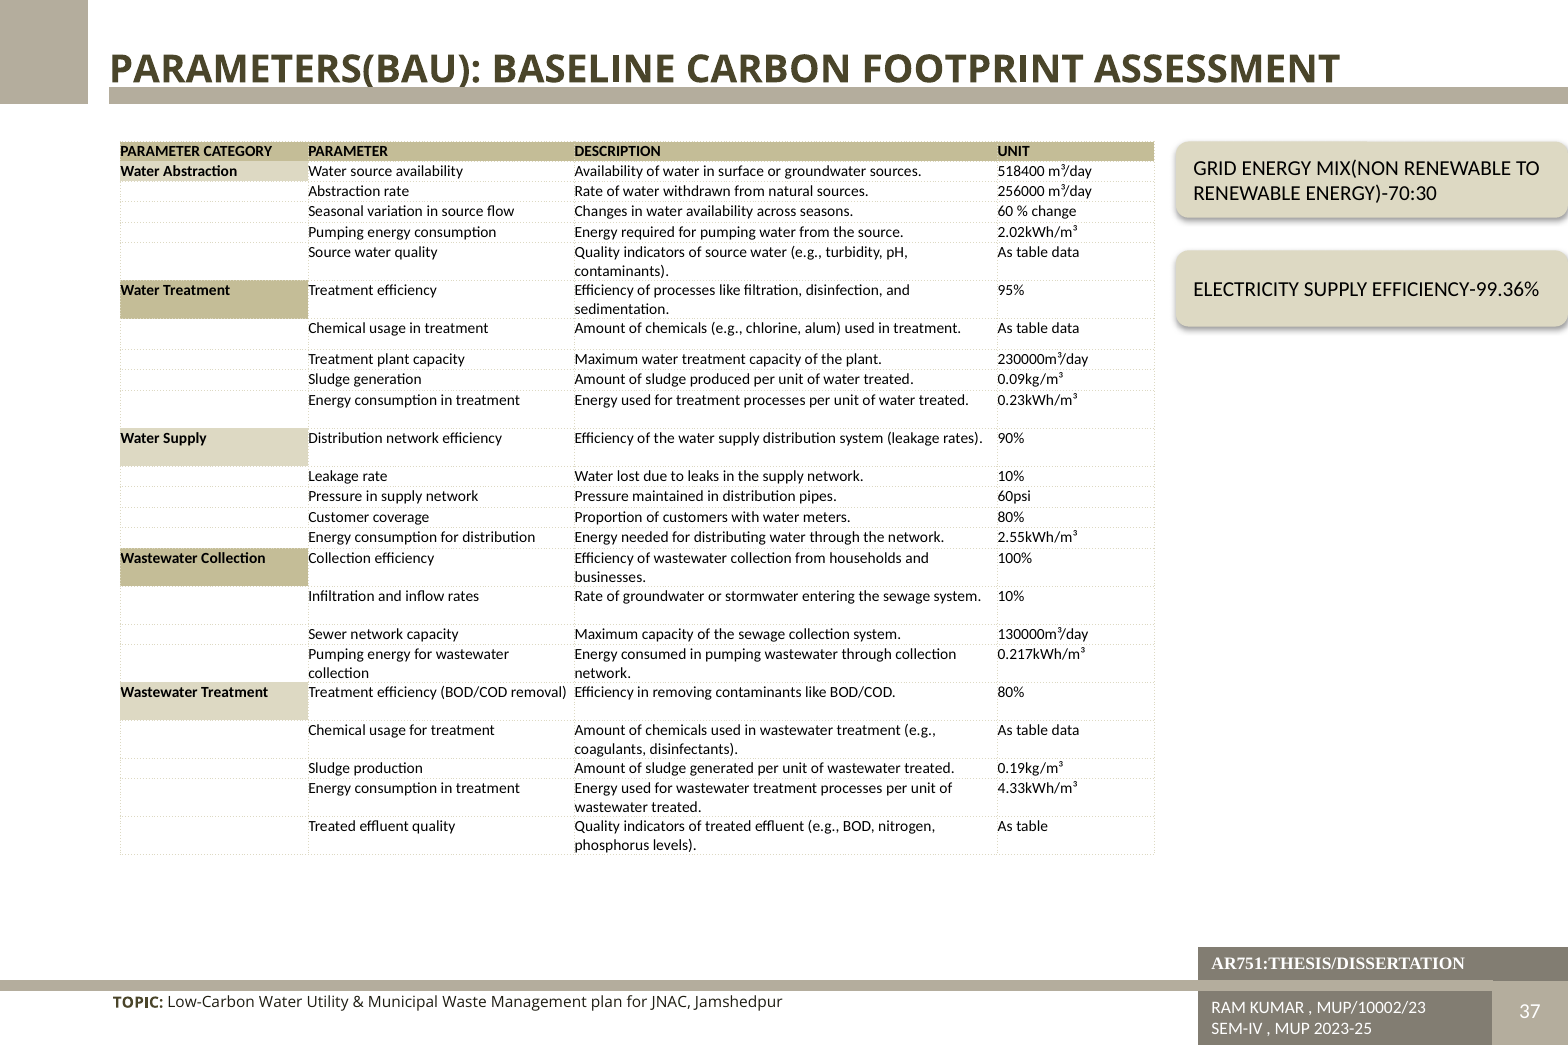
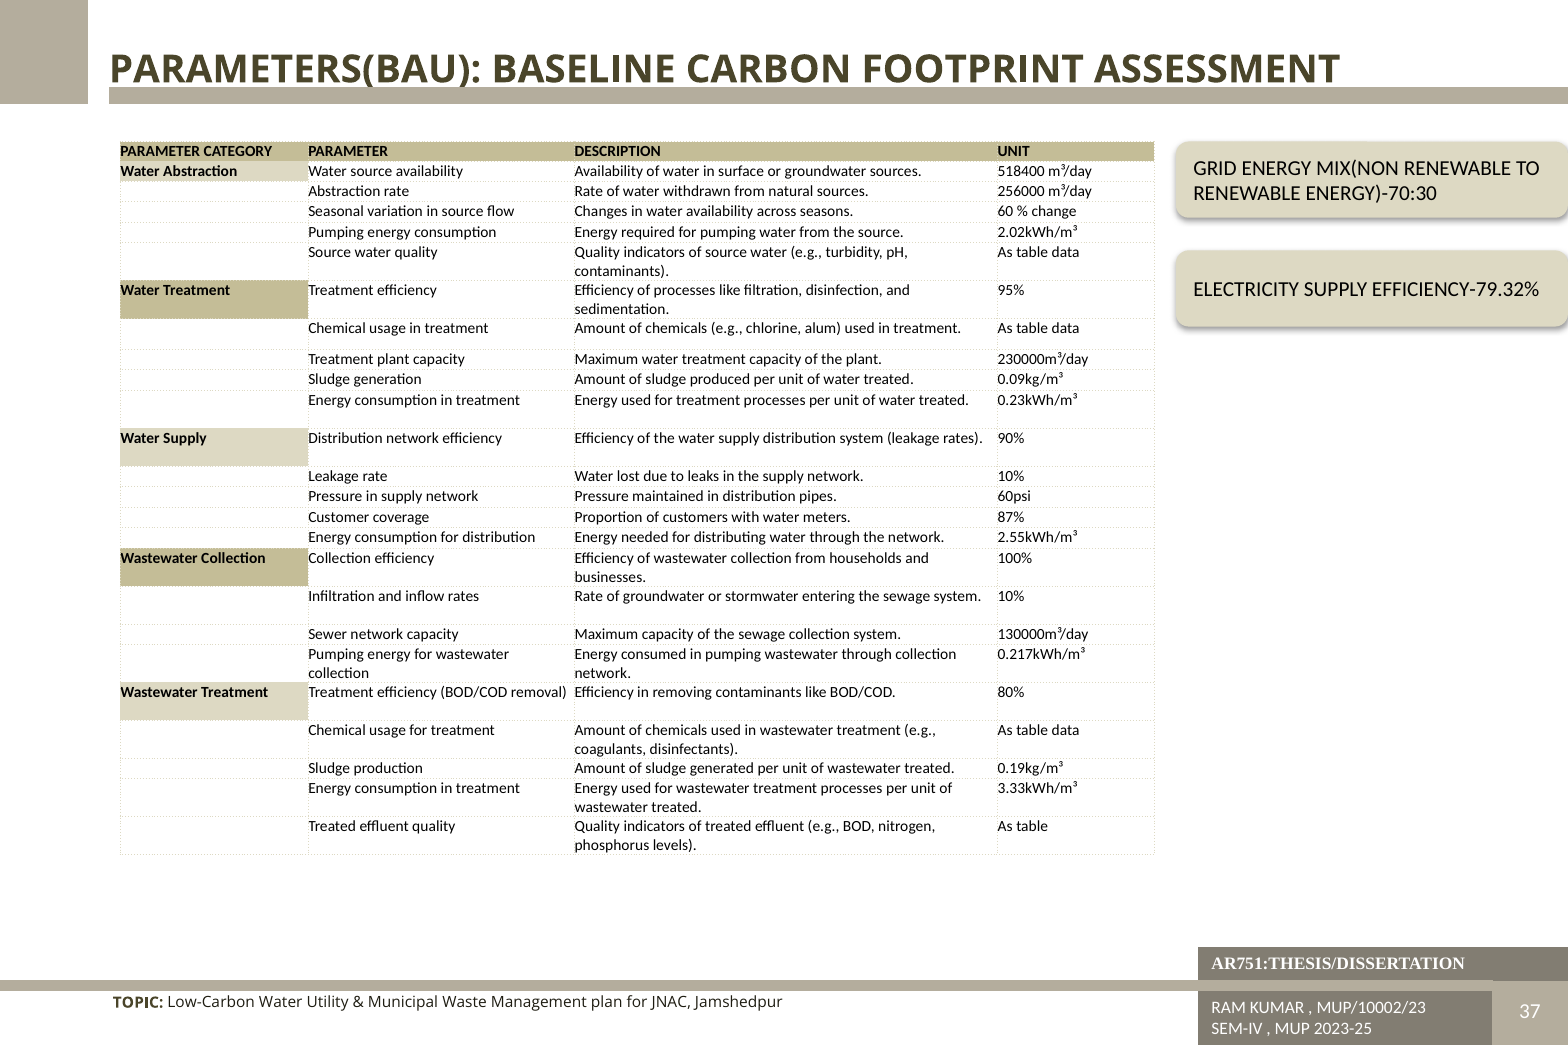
EFFICIENCY-99.36%: EFFICIENCY-99.36% -> EFFICIENCY-79.32% (1456, 290)
meters 80%: 80% -> 87% (1011, 517)
4.33kWh/m³: 4.33kWh/m³ -> 3.33kWh/m³ (1038, 788)
